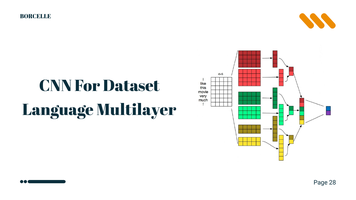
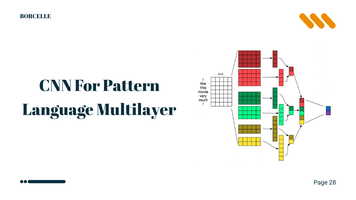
Dataset: Dataset -> Pattern (131, 86)
